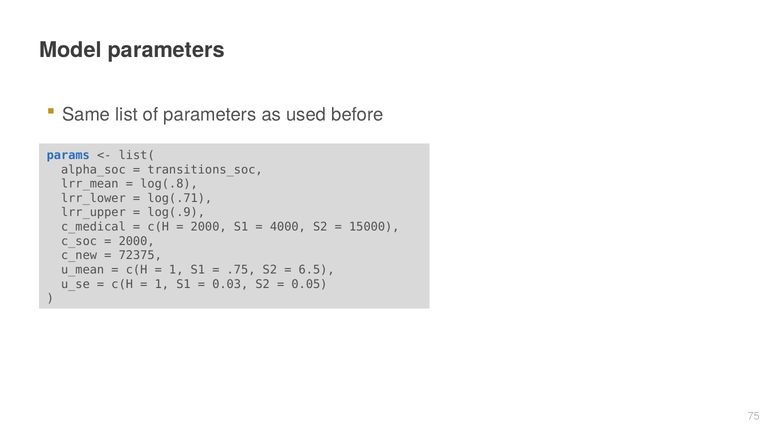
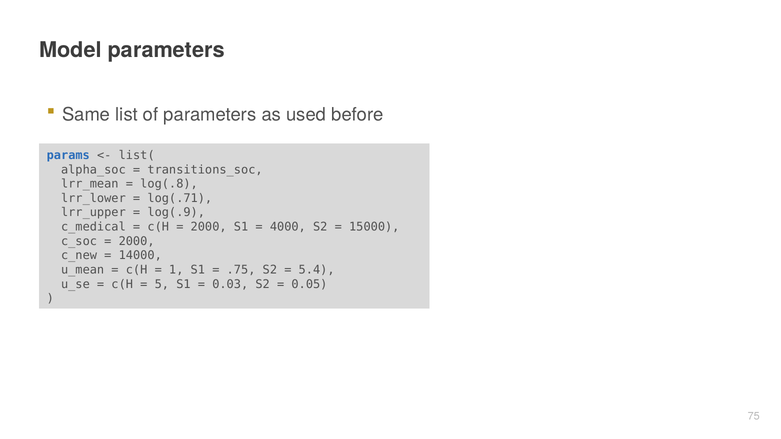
72375: 72375 -> 14000 (140, 256)
6.5: 6.5 -> 5.4 (317, 270)
1: 1 -> 5 (162, 284)
